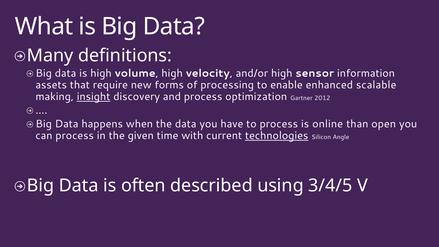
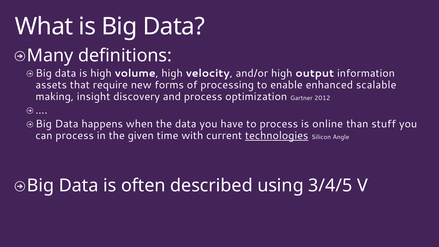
sensor: sensor -> output (315, 73)
insight underline: present -> none (94, 97)
open: open -> stuff (384, 124)
